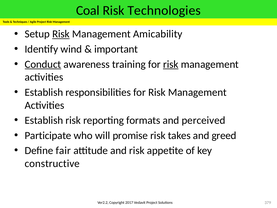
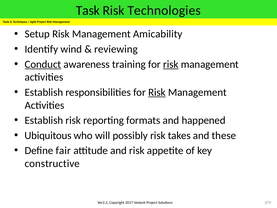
Coal: Coal -> Task (88, 10)
Risk underline: present -> none (61, 34)
important: important -> reviewing (116, 49)
Risk underline: none -> present (157, 92)
perceived: perceived -> happened (204, 120)
Participate: Participate -> Ubiquitous (48, 135)
promise: promise -> possibly (130, 135)
greed: greed -> these (224, 135)
